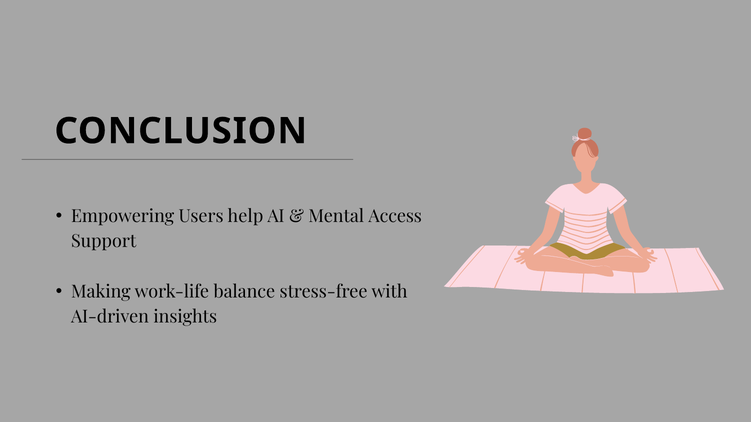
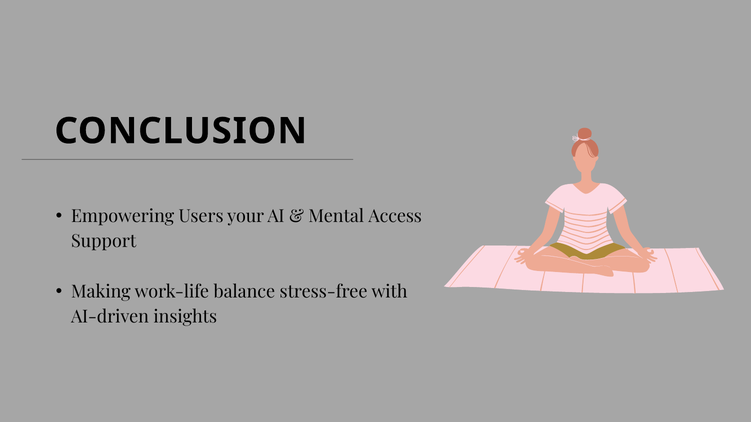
help: help -> your (246, 217)
